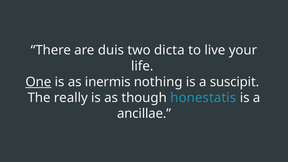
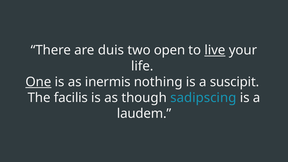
dicta: dicta -> open (170, 50)
live underline: none -> present (215, 50)
really: really -> facilis (71, 98)
honestatis: honestatis -> sadipscing (203, 98)
ancillae: ancillae -> laudem (144, 114)
